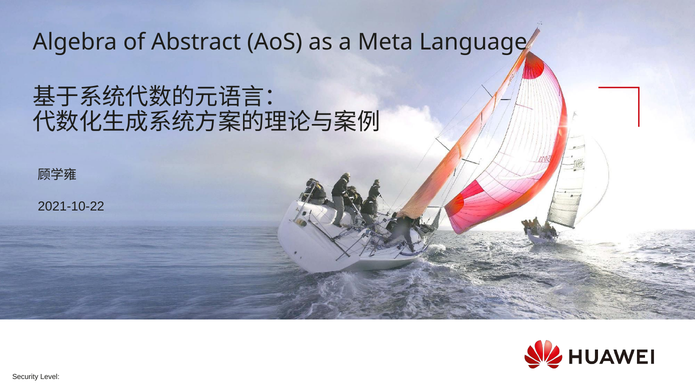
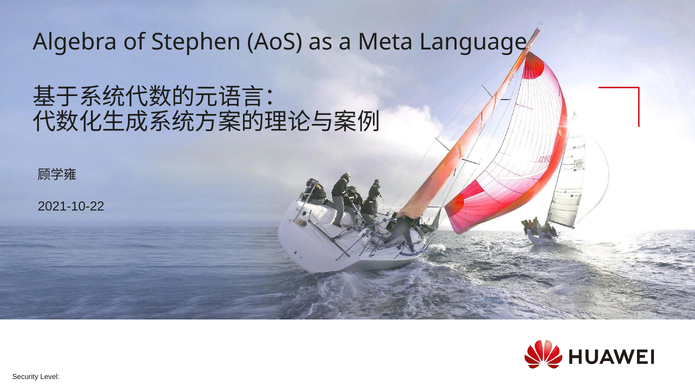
Abstract: Abstract -> Stephen (196, 42)
